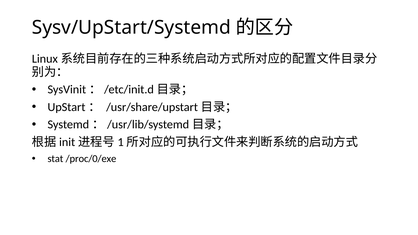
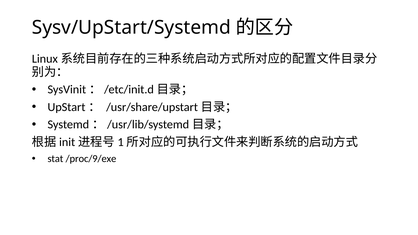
/proc/0/exe: /proc/0/exe -> /proc/9/exe (91, 159)
